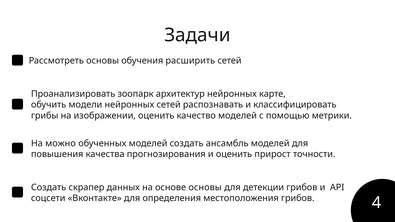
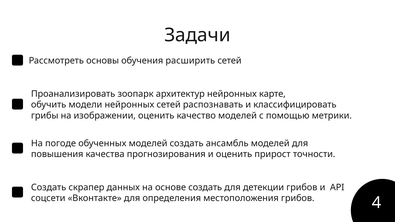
можно: можно -> погоде (61, 143)
основе основы: основы -> создать (205, 187)
